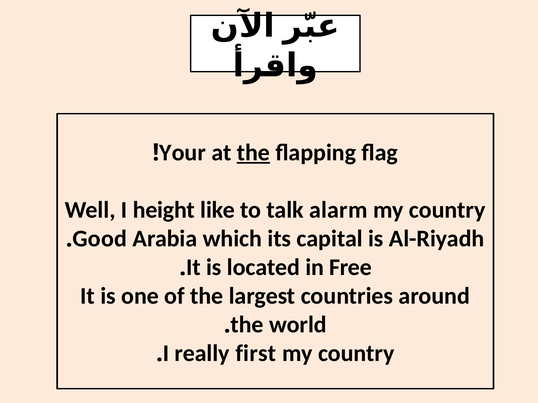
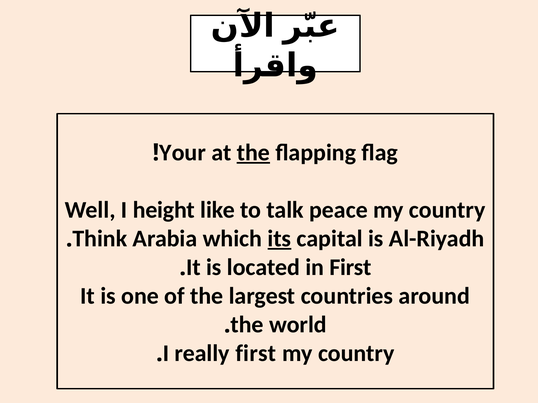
alarm: alarm -> peace (338, 210)
Good: Good -> Think (100, 239)
its underline: none -> present (279, 239)
in Free: Free -> First (350, 268)
